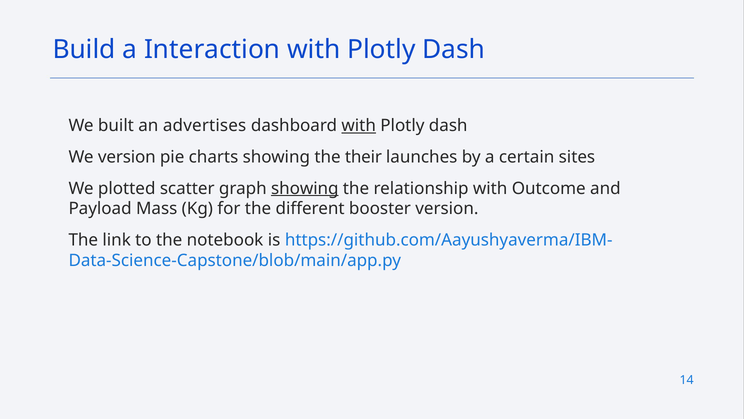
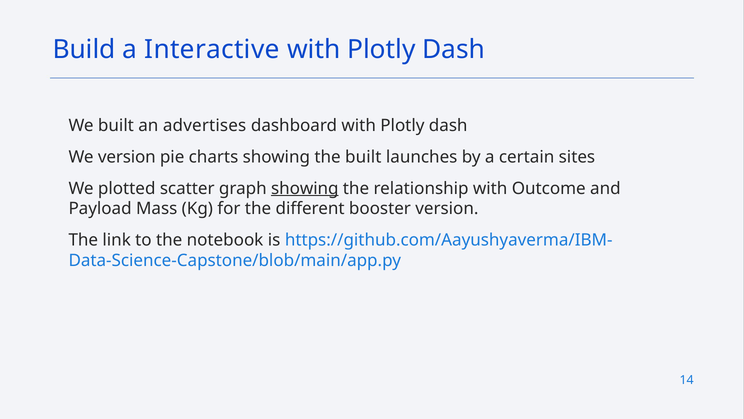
Interaction: Interaction -> Interactive (212, 50)
with underline: present -> none (359, 126)
the their: their -> built (363, 157)
